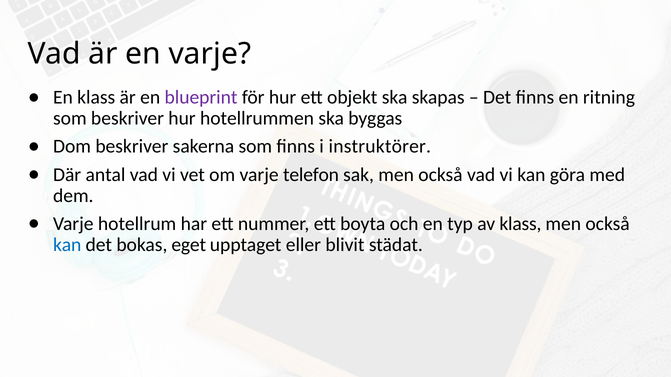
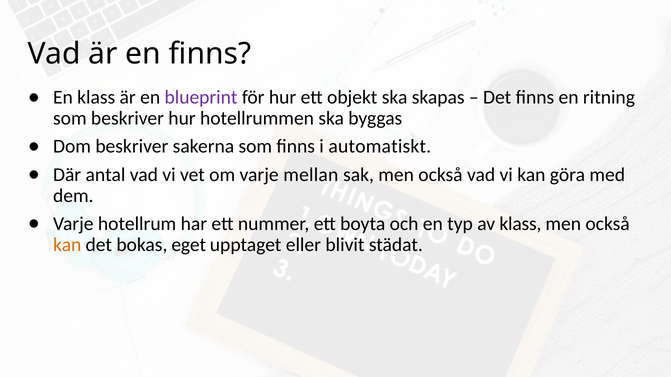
en varje: varje -> finns (210, 54)
instruktörer: instruktörer -> automatiskt (380, 147)
telefon: telefon -> mellan (311, 175)
kan colour: blue -> orange (67, 245)
